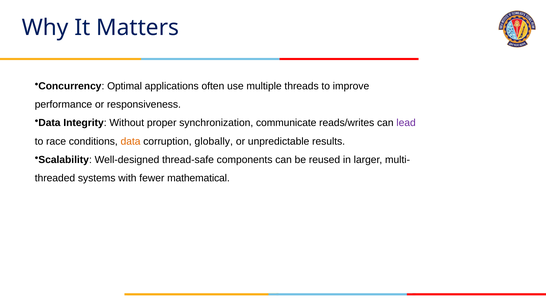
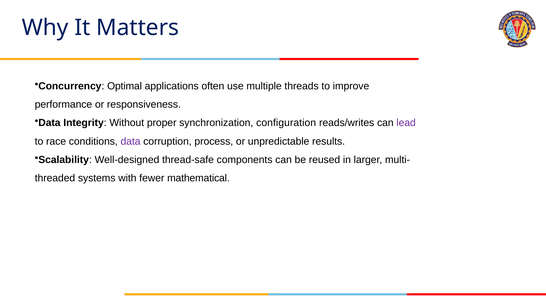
communicate: communicate -> configuration (286, 123)
data colour: orange -> purple (131, 141)
globally: globally -> process (214, 141)
